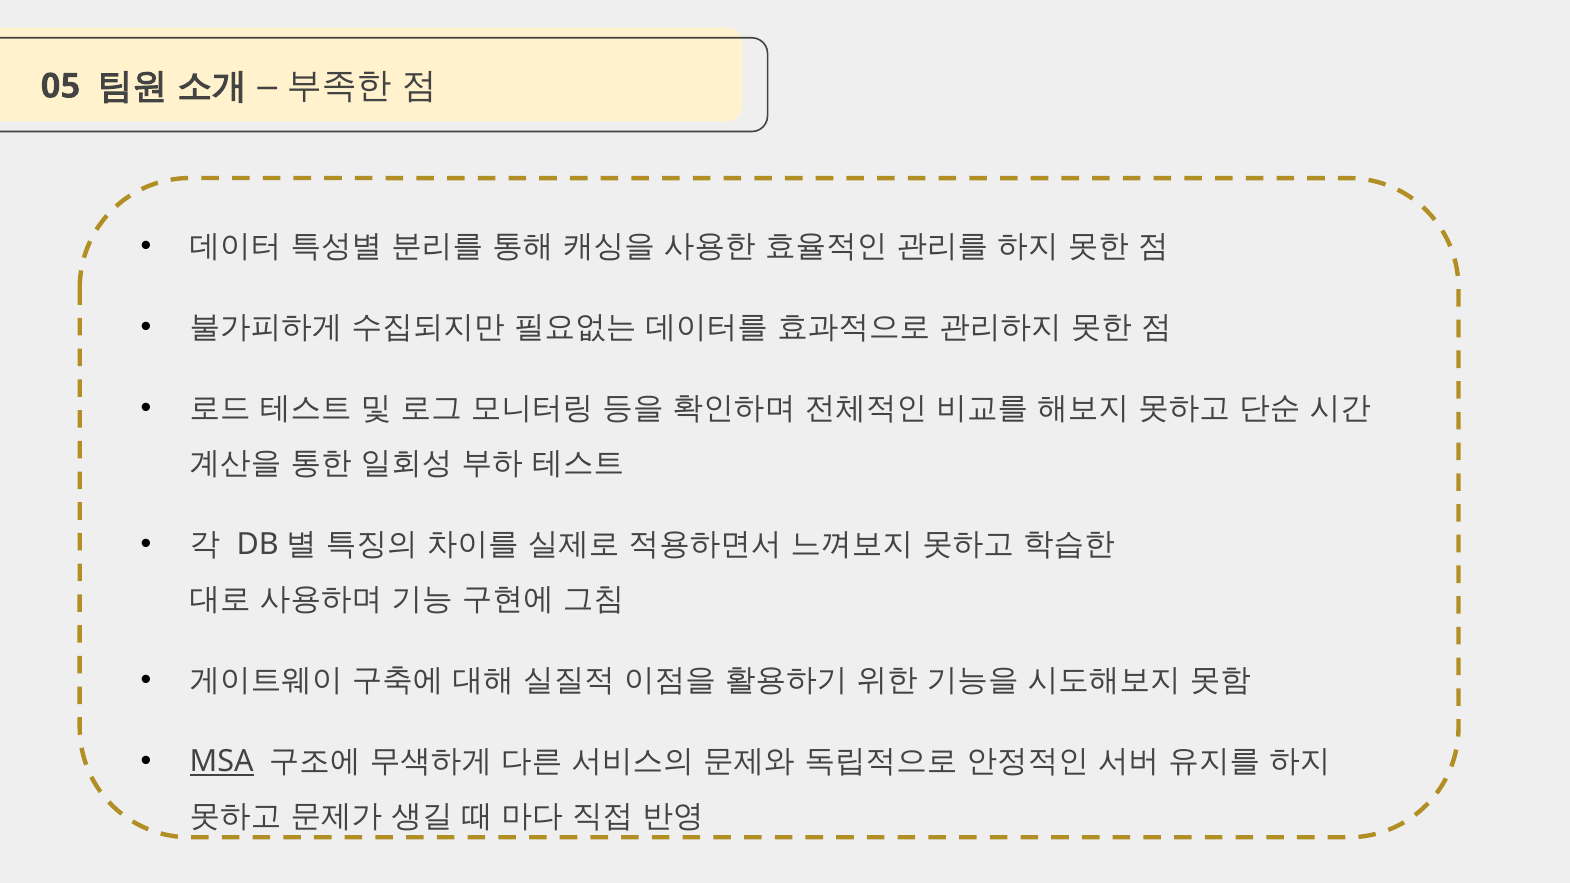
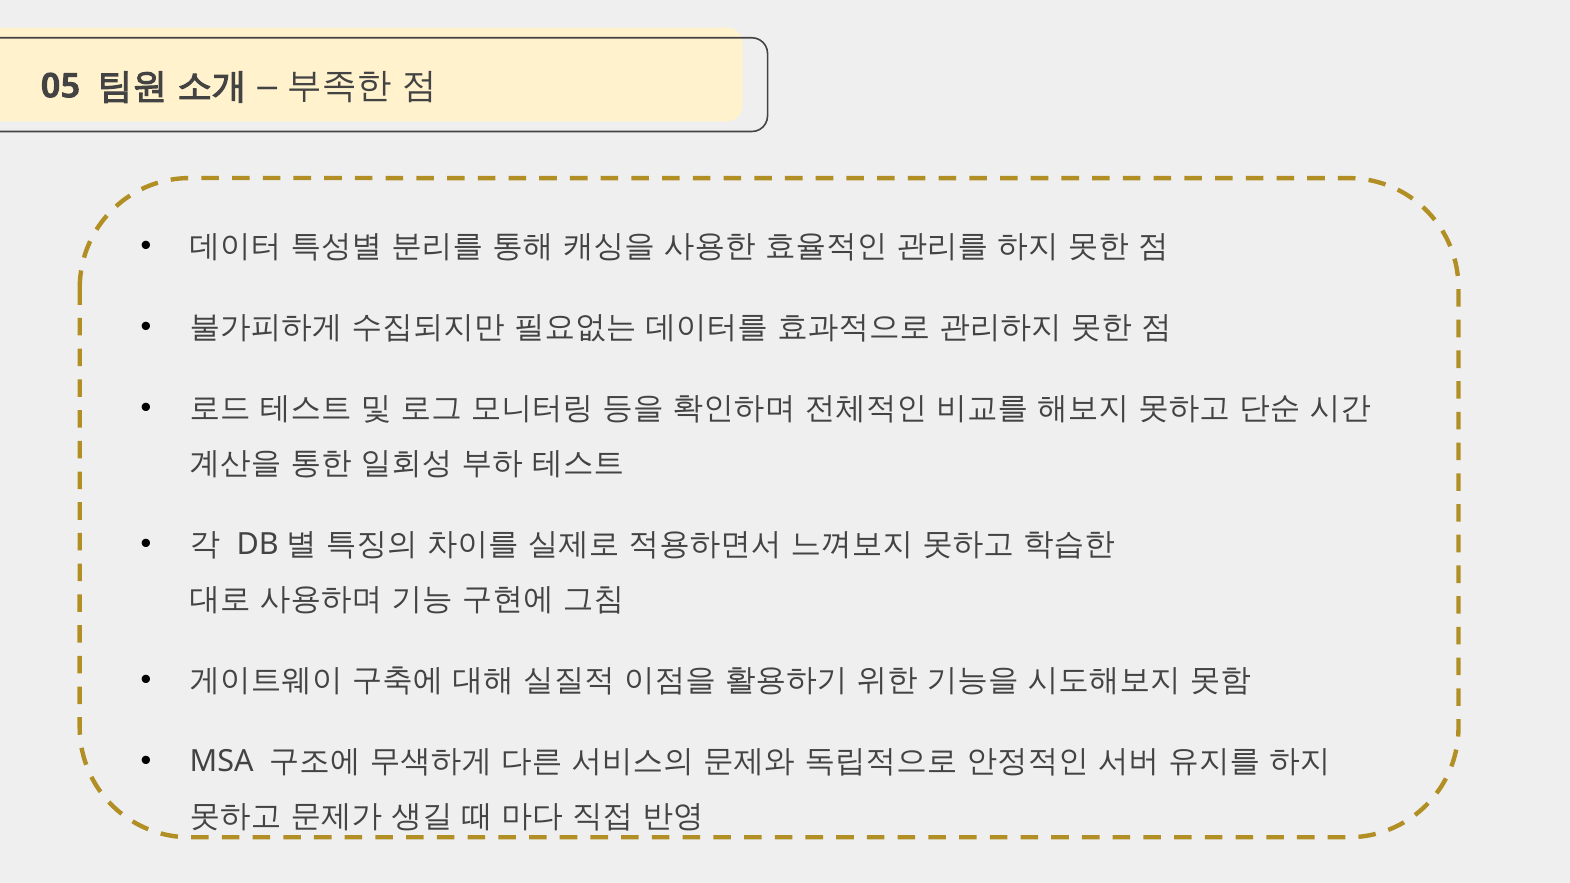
MSA underline: present -> none (222, 762)
